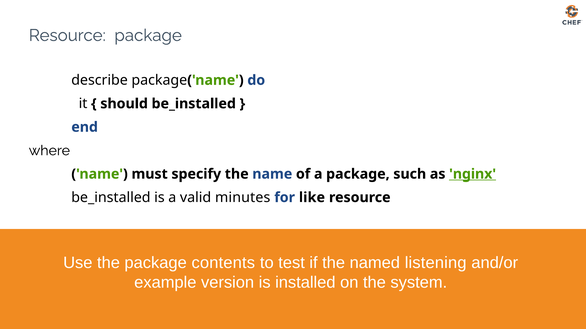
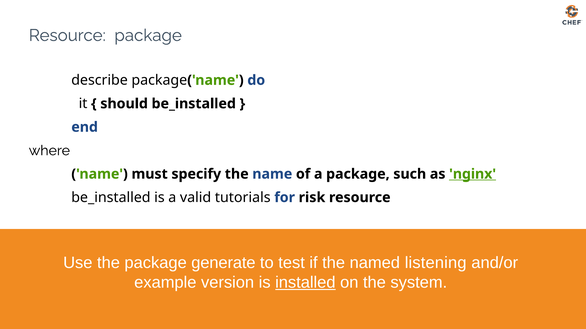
minutes: minutes -> tutorials (243, 198)
like: like -> risk (312, 198)
contents: contents -> generate (223, 263)
installed underline: none -> present (305, 283)
